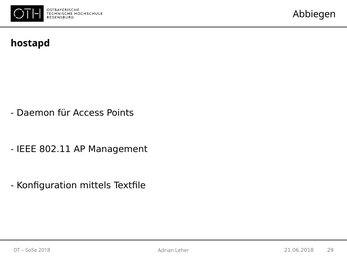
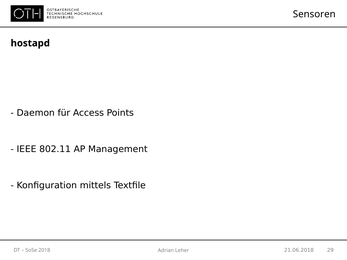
Abbiegen: Abbiegen -> Sensoren (314, 14)
